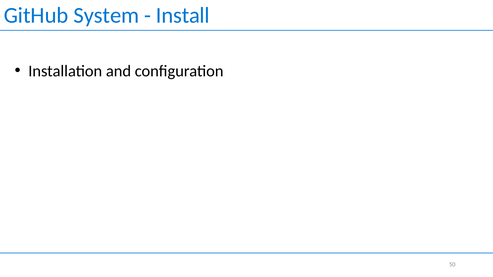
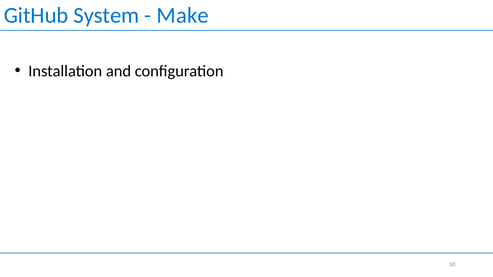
Install: Install -> Make (183, 15)
